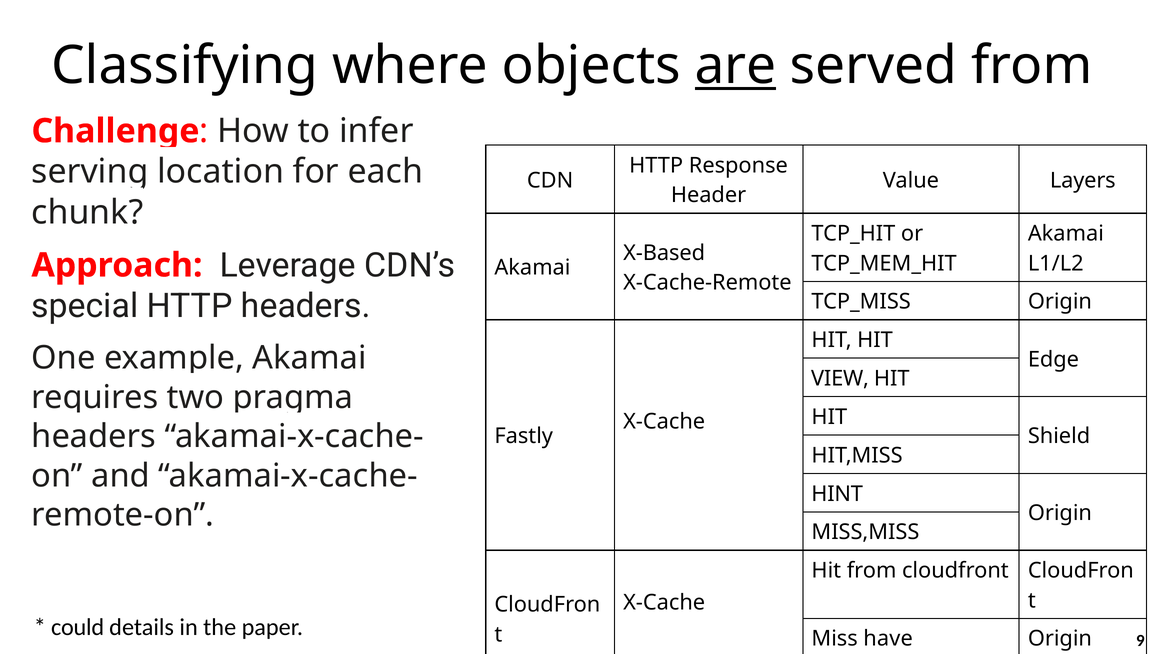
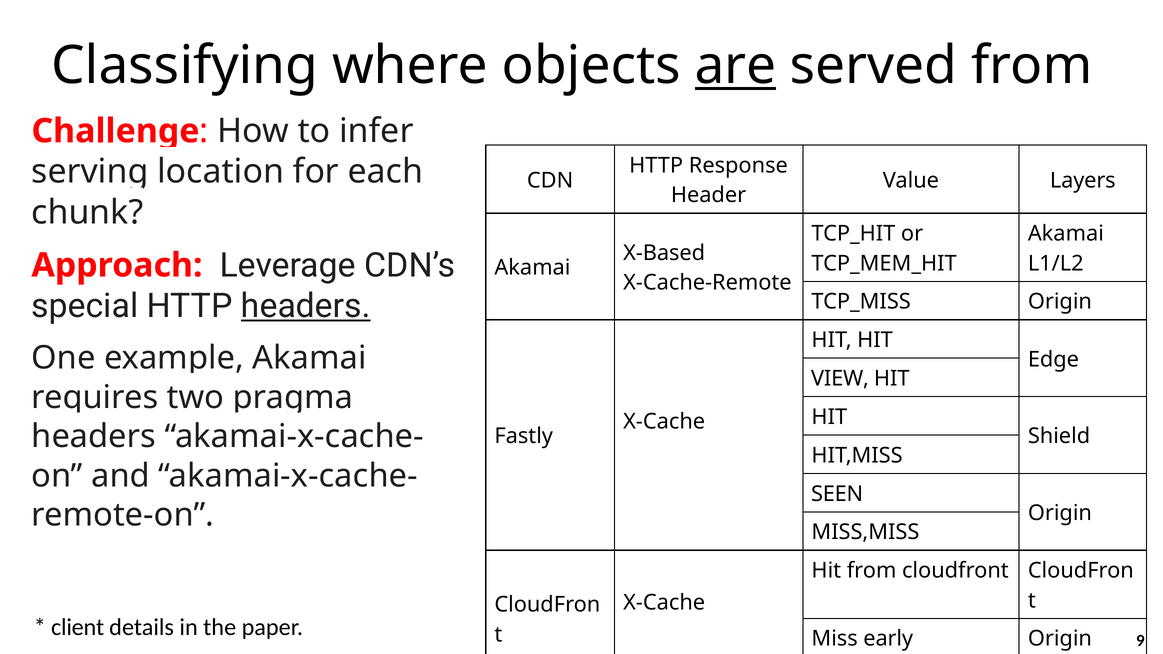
headers underline: none -> present (306, 306)
HINT: HINT -> SEEN (837, 494)
could: could -> client (78, 628)
have: have -> early (888, 639)
